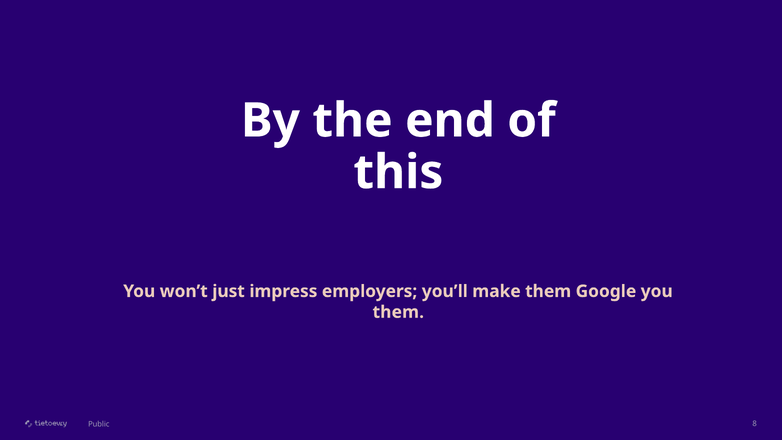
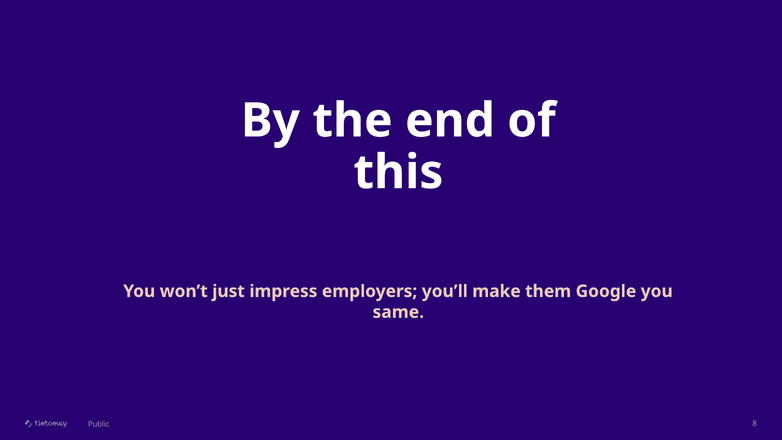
them: them -> same (398, 312)
